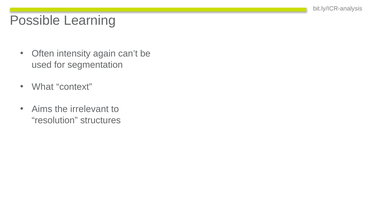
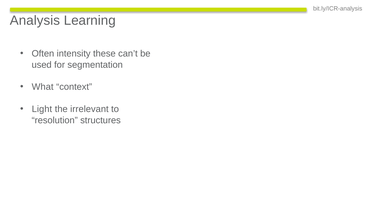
Possible: Possible -> Analysis (35, 20)
again: again -> these (104, 54)
Aims: Aims -> Light (42, 109)
